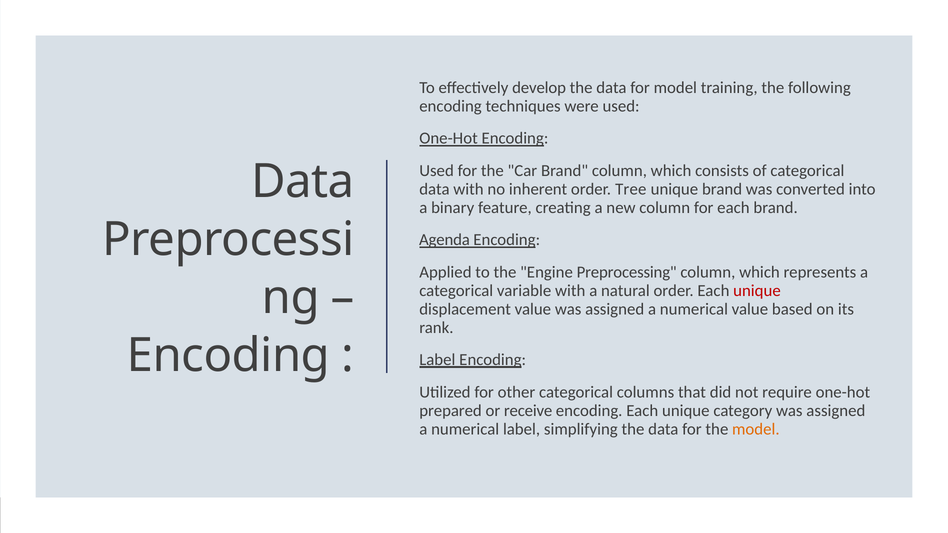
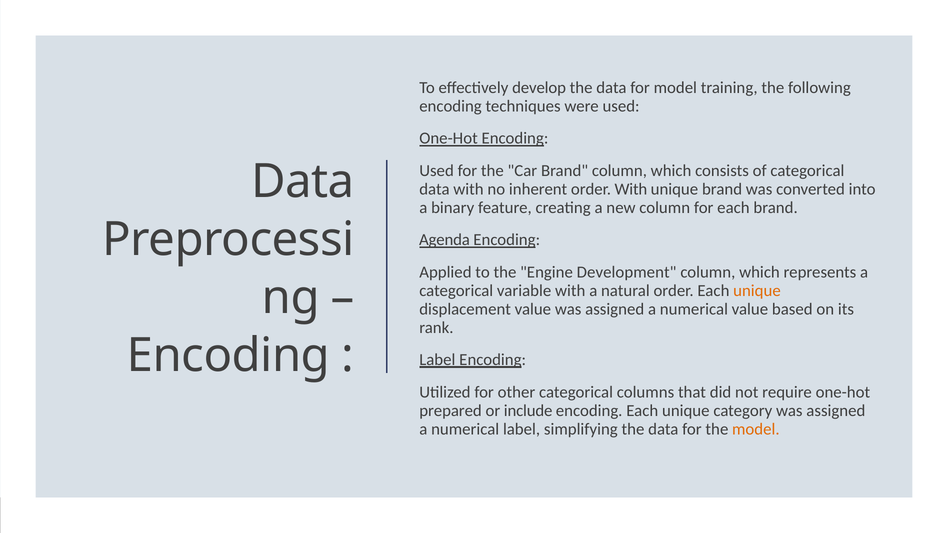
order Tree: Tree -> With (631, 189)
Preprocessing: Preprocessing -> Development (627, 272)
unique colour: red -> orange (757, 291)
receive: receive -> include (528, 411)
